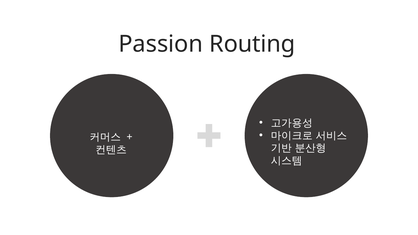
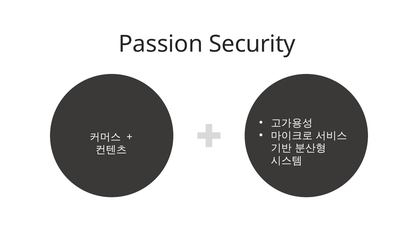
Routing: Routing -> Security (252, 44)
